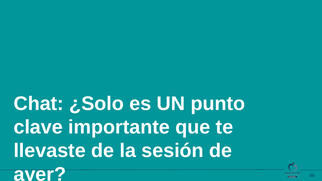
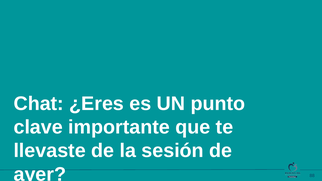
¿Solo: ¿Solo -> ¿Eres (97, 104)
